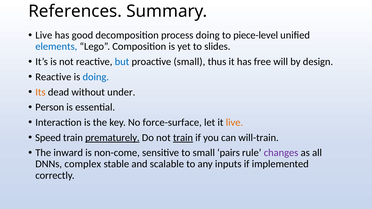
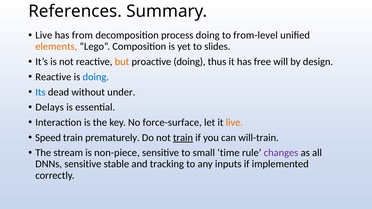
good: good -> from (82, 35)
piece-level: piece-level -> from-level (256, 35)
elements colour: blue -> orange (56, 47)
but colour: blue -> orange (122, 62)
proactive small: small -> doing (189, 62)
Its colour: orange -> blue (40, 92)
Person: Person -> Delays (50, 107)
prematurely underline: present -> none (112, 138)
inward: inward -> stream (68, 153)
non-come: non-come -> non-piece (117, 153)
pairs: pairs -> time (228, 153)
DNNs complex: complex -> sensitive (83, 164)
scalable: scalable -> tracking (167, 164)
